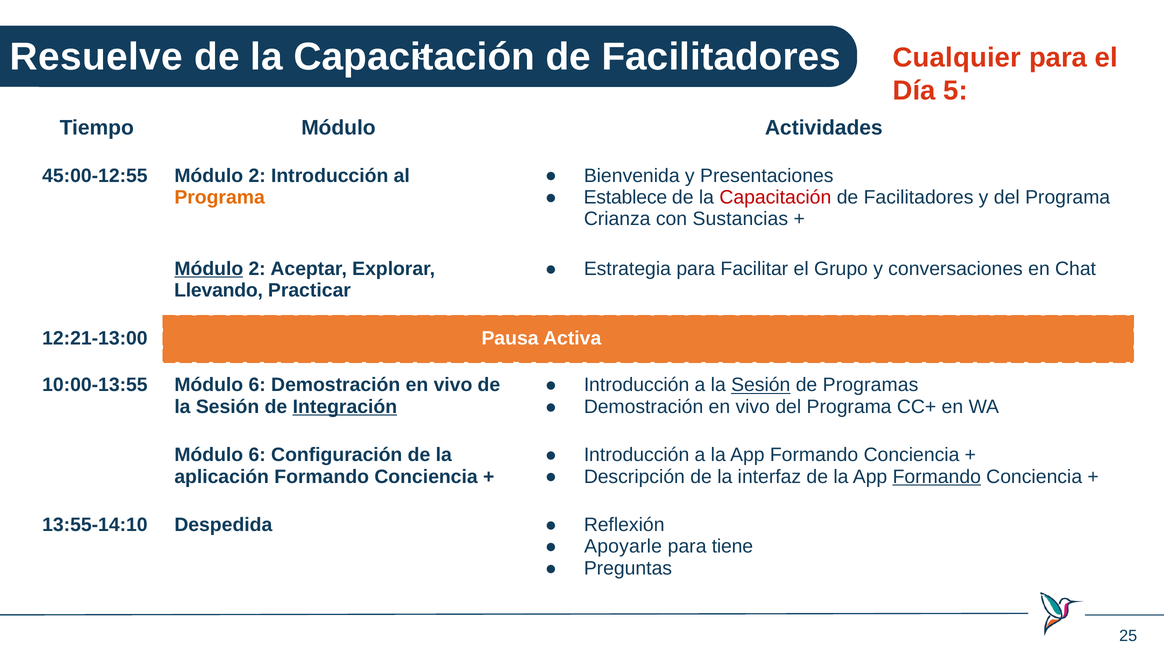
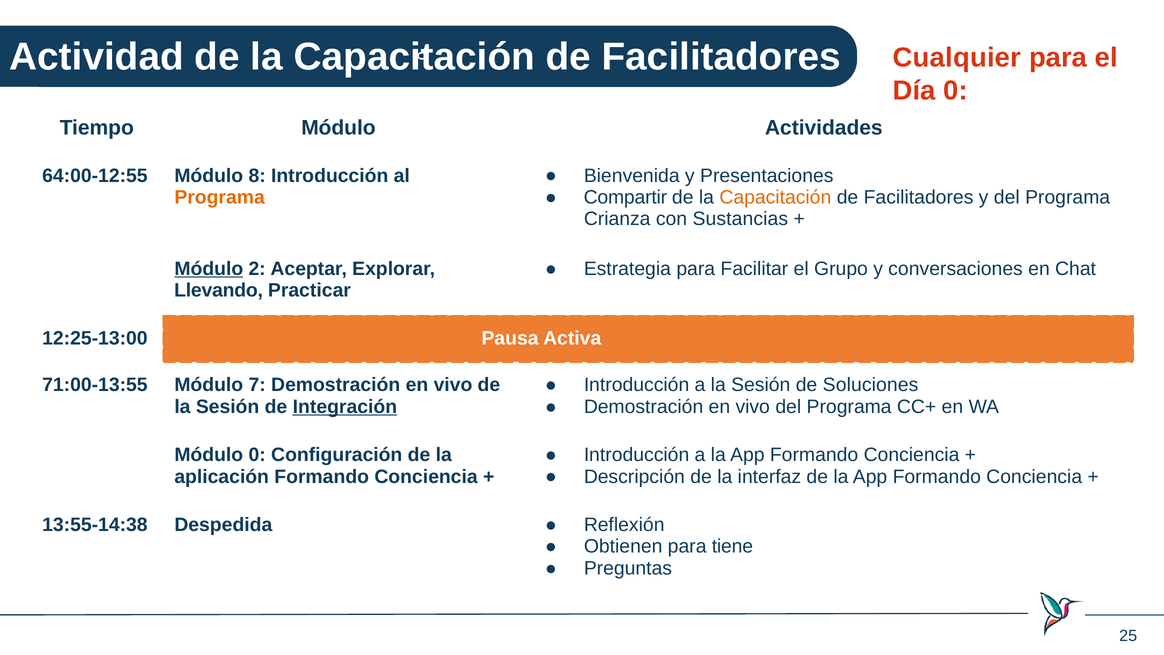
Resuelve: Resuelve -> Actividad (97, 57)
Día 5: 5 -> 0 (956, 91)
45:00-12:55: 45:00-12:55 -> 64:00-12:55 (95, 176)
2: 2 -> 8 (257, 176)
Establece: Establece -> Compartir (625, 197)
Capacitación colour: red -> orange (775, 197)
12:21-13:00: 12:21-13:00 -> 12:25-13:00 (95, 338)
10:00-13:55: 10:00-13:55 -> 71:00-13:55 (95, 385)
6: 6 -> 7 (257, 385)
Sesión underline: present -> none (761, 385)
Programas: Programas -> Soluciones (871, 385)
6: 6 -> 0 (257, 455)
Formando underline: present -> none (937, 476)
13:55-14:10: 13:55-14:10 -> 13:55-14:38 (95, 525)
Apoyarle: Apoyarle -> Obtienen (623, 546)
